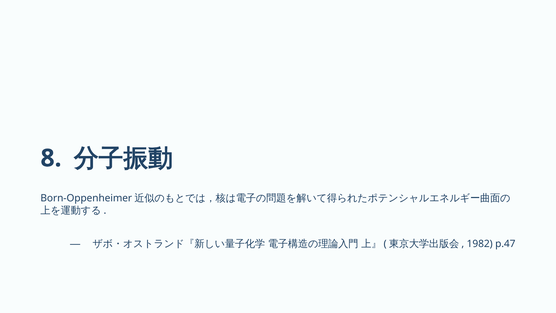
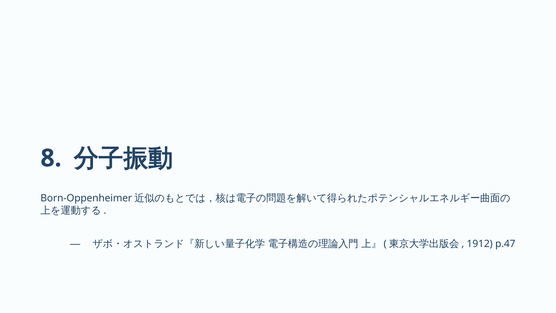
1982: 1982 -> 1912 (480, 244)
